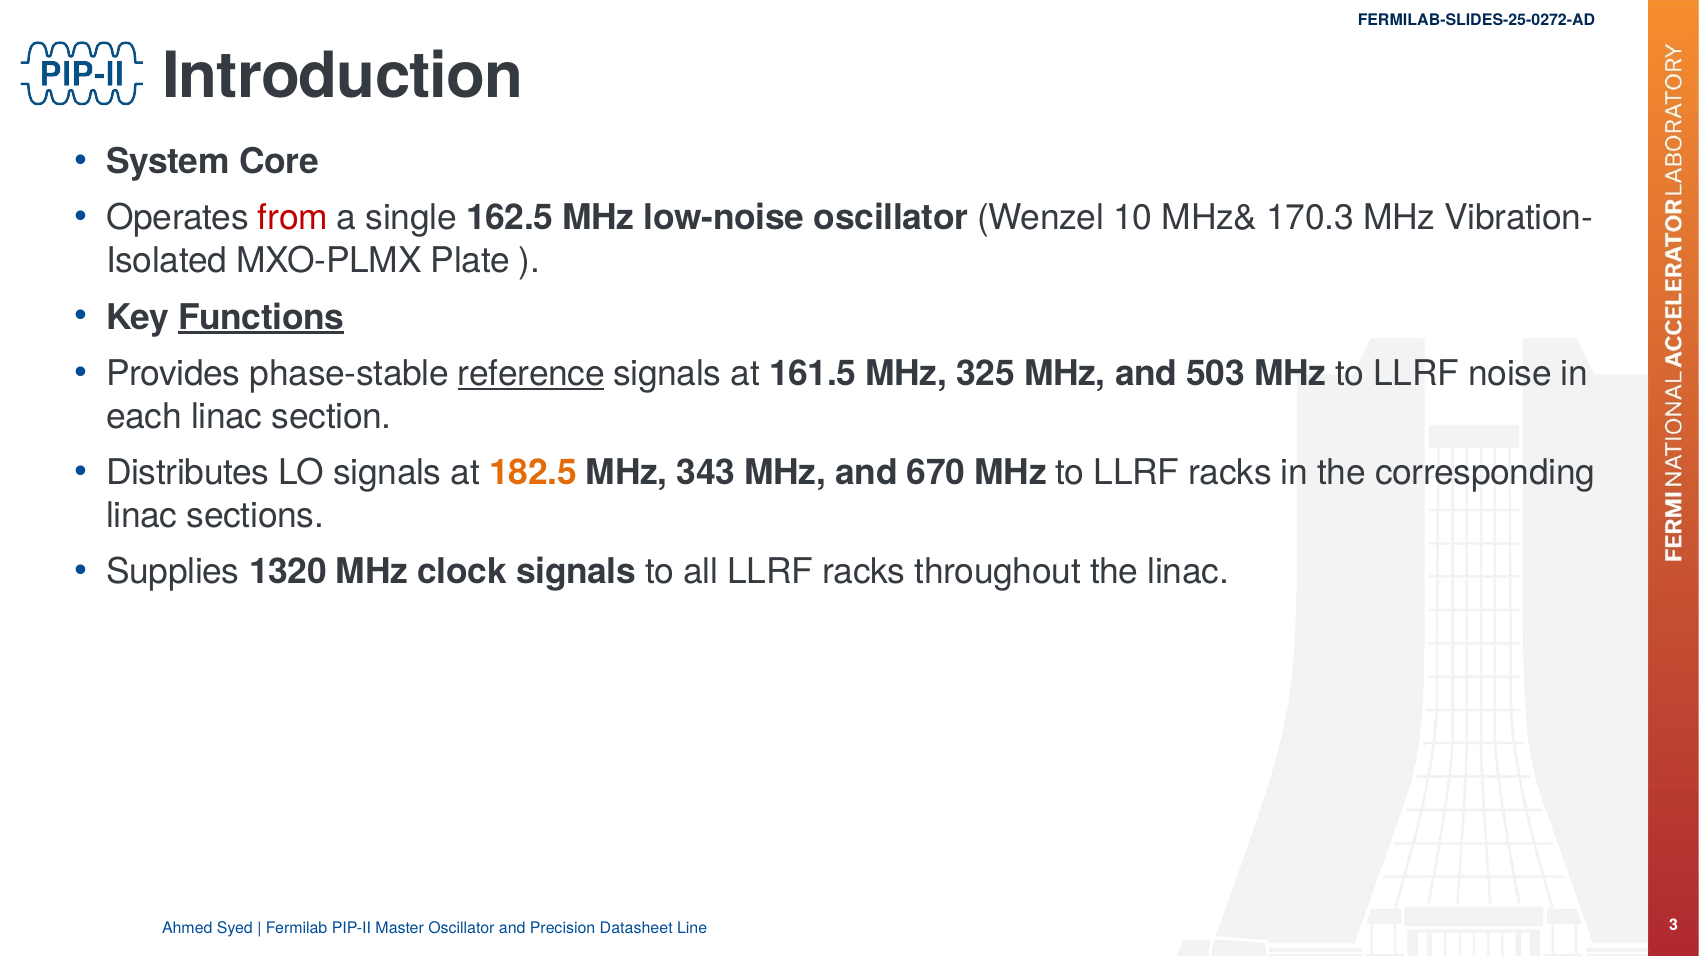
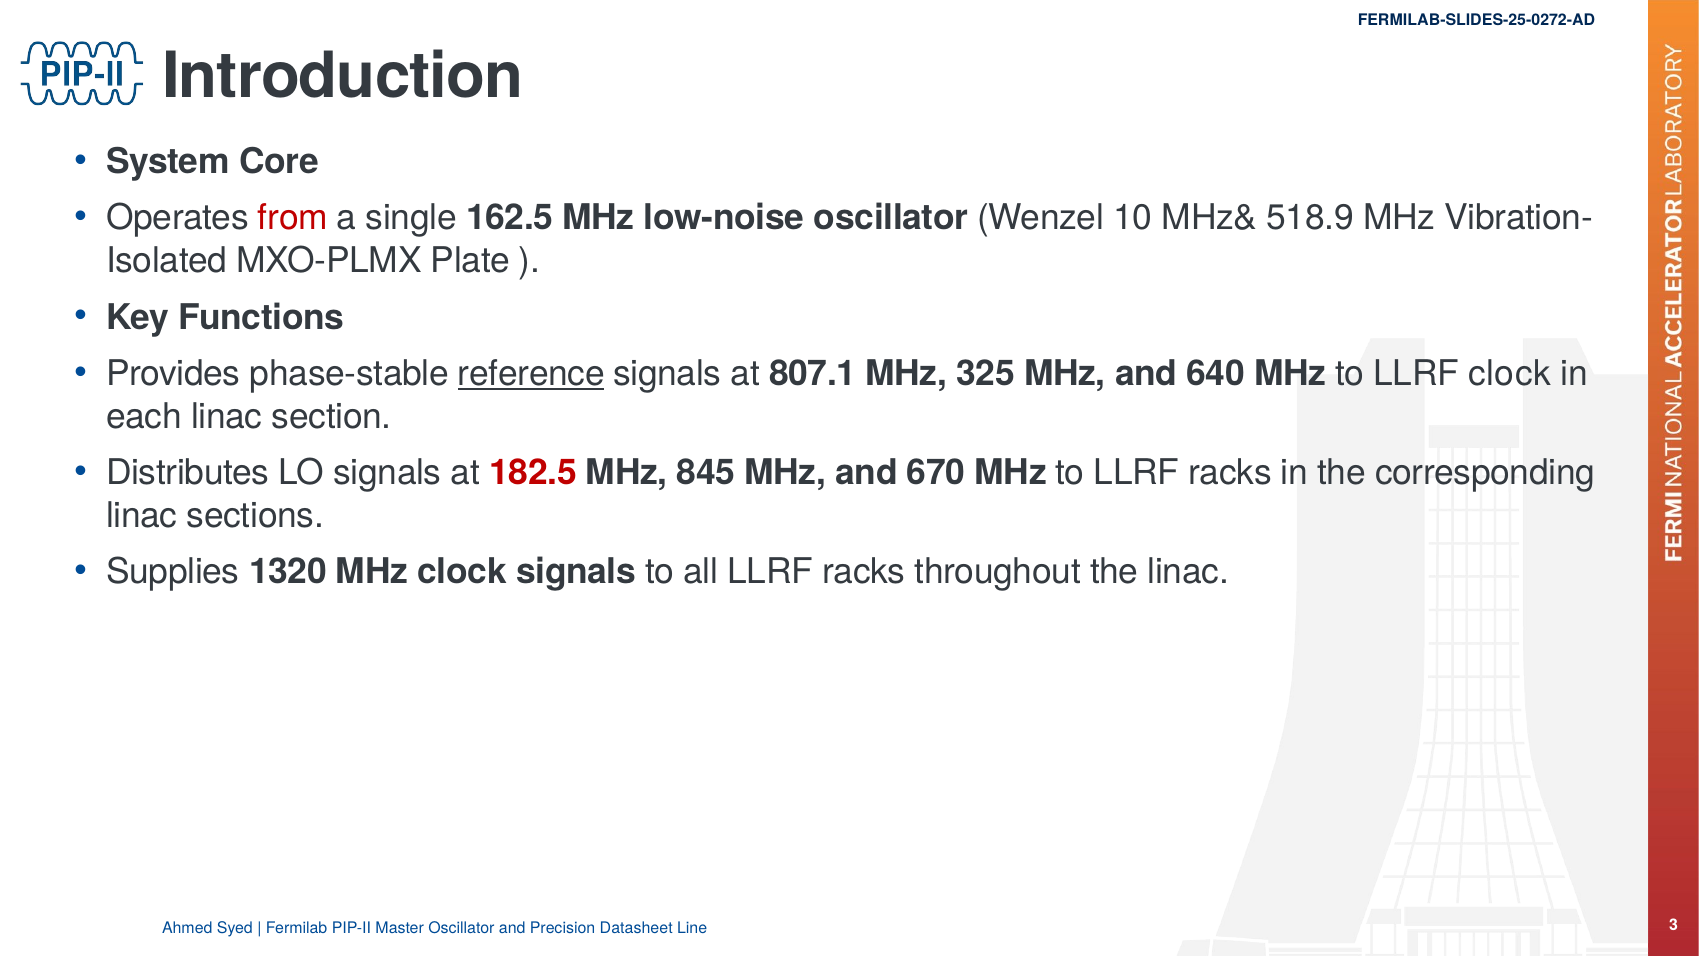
170.3: 170.3 -> 518.9 (1310, 218)
Functions underline: present -> none (261, 317)
161.5: 161.5 -> 807.1 (813, 374)
503: 503 -> 640 (1216, 374)
LLRF noise: noise -> clock (1510, 374)
182.5 colour: orange -> red (533, 473)
343: 343 -> 845 (706, 473)
